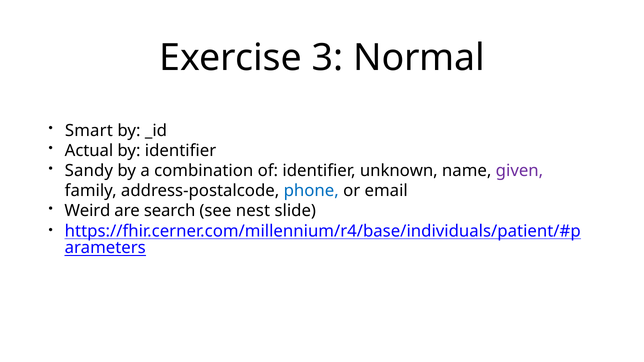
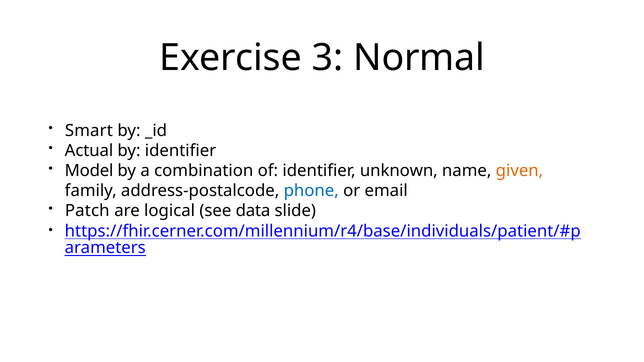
Sandy: Sandy -> Model (89, 171)
given colour: purple -> orange (519, 171)
Weird: Weird -> Patch (87, 211)
search: search -> logical (170, 211)
nest: nest -> data (253, 211)
